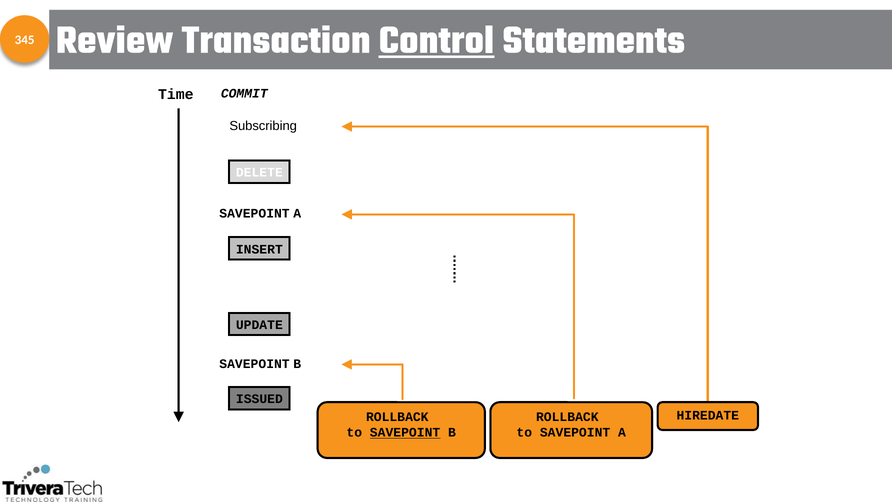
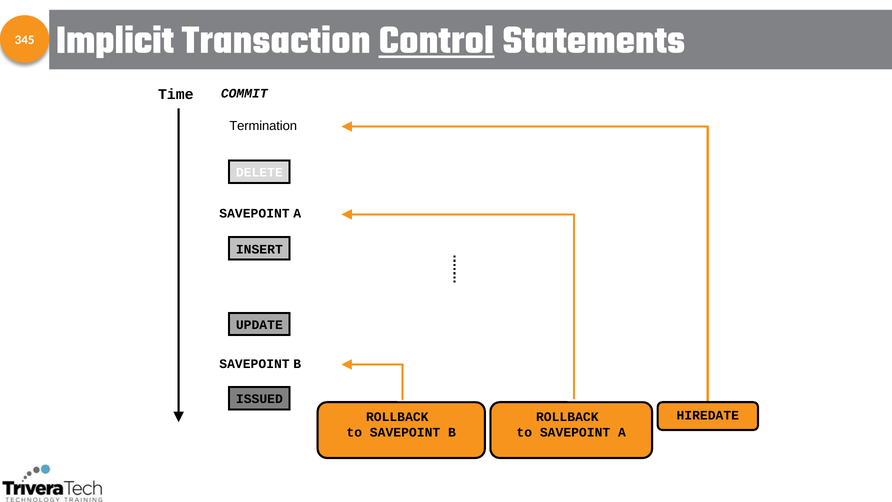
Review: Review -> Implicit (115, 39)
Subscribing: Subscribing -> Termination (263, 126)
SAVEPOINT underline: present -> none (405, 432)
